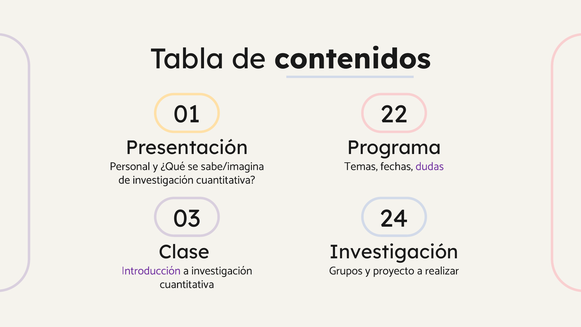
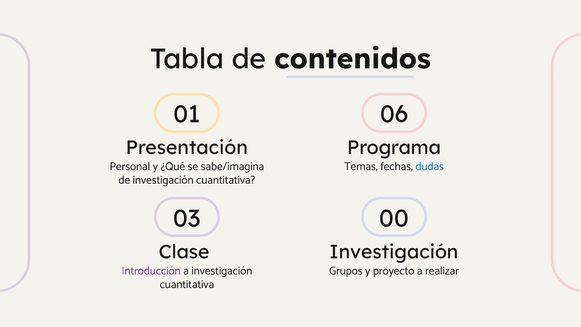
22: 22 -> 06 (394, 114)
dudas colour: purple -> blue (430, 166)
24: 24 -> 00 (394, 219)
